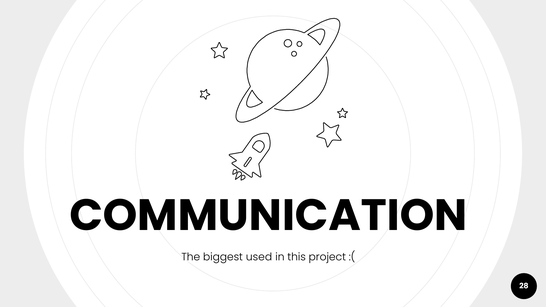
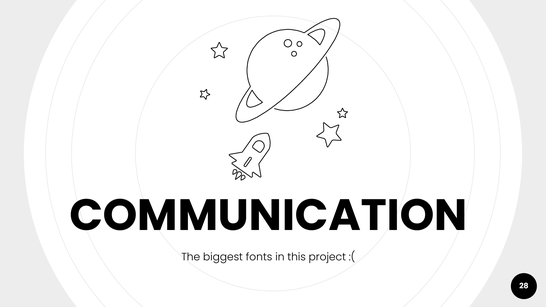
used: used -> fonts (259, 257)
